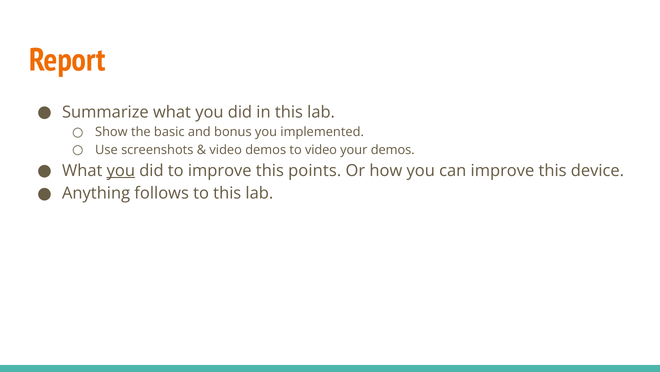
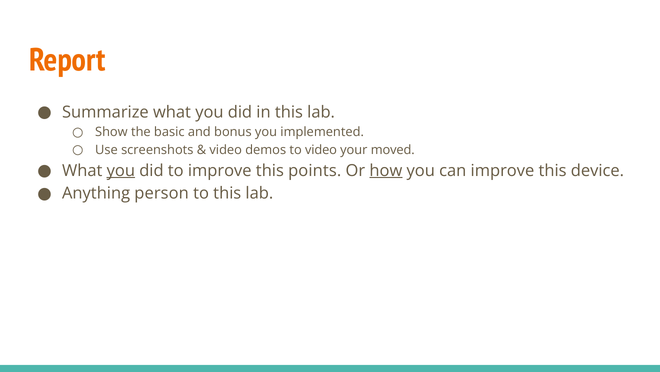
your demos: demos -> moved (393, 149)
how underline: none -> present (386, 170)
follows: follows -> person (162, 193)
